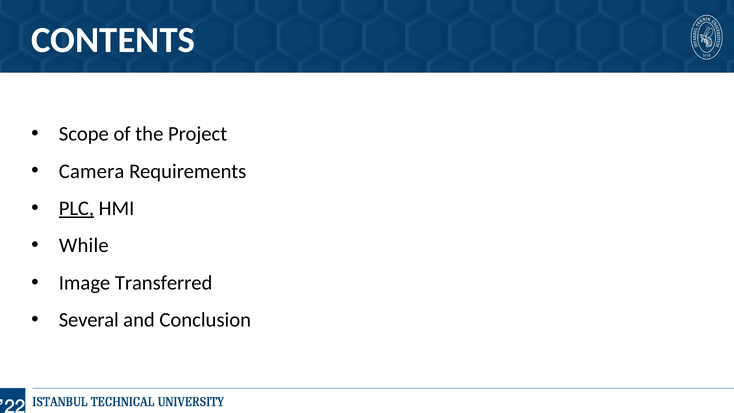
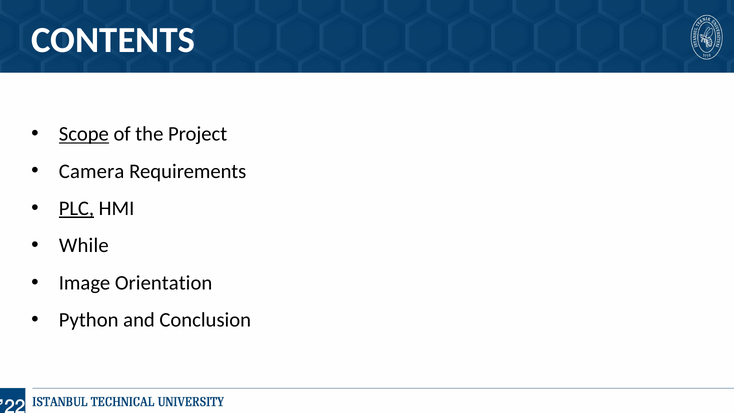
Scope underline: none -> present (84, 134)
Transferred: Transferred -> Orientation (164, 283)
Several: Several -> Python (89, 320)
